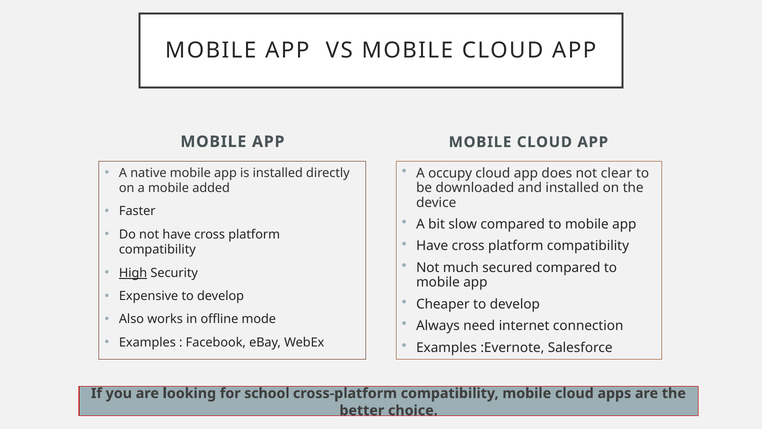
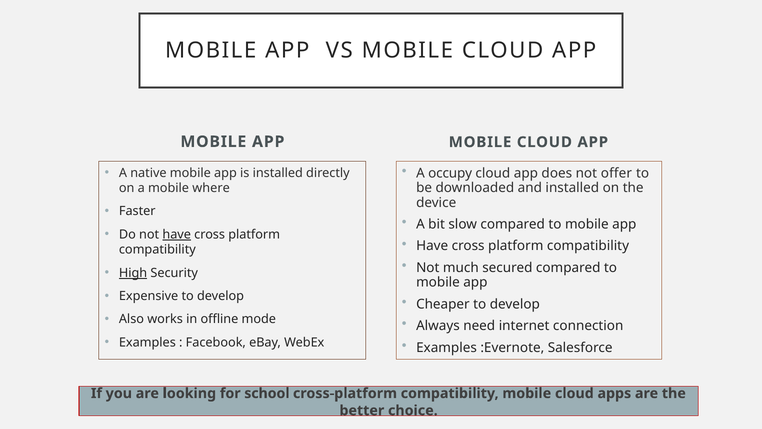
clear: clear -> offer (616, 173)
added: added -> where (211, 188)
have underline: none -> present (177, 234)
